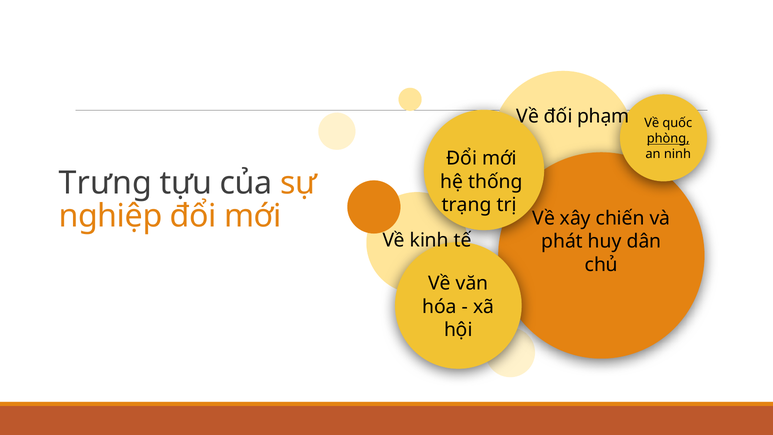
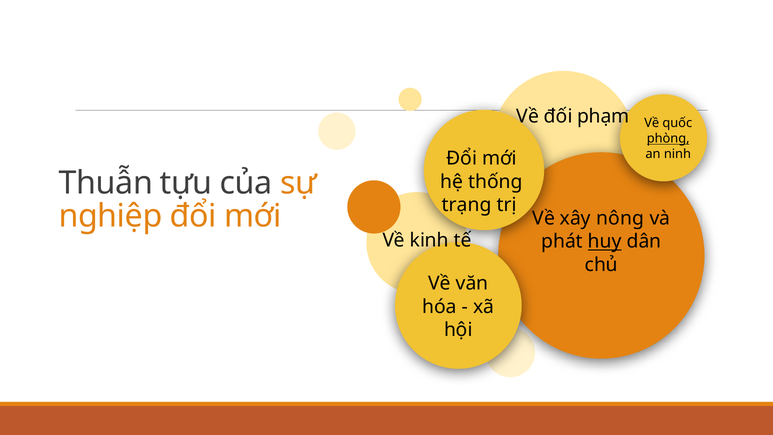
Trưng: Trưng -> Thuẫn (106, 183)
chiến: chiến -> nông (620, 218)
huy underline: none -> present (605, 241)
